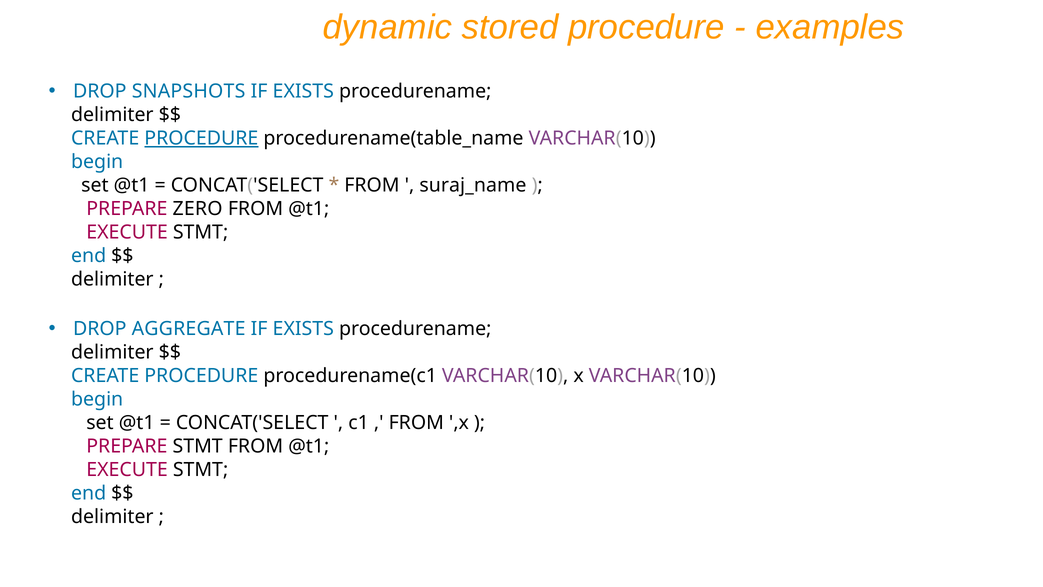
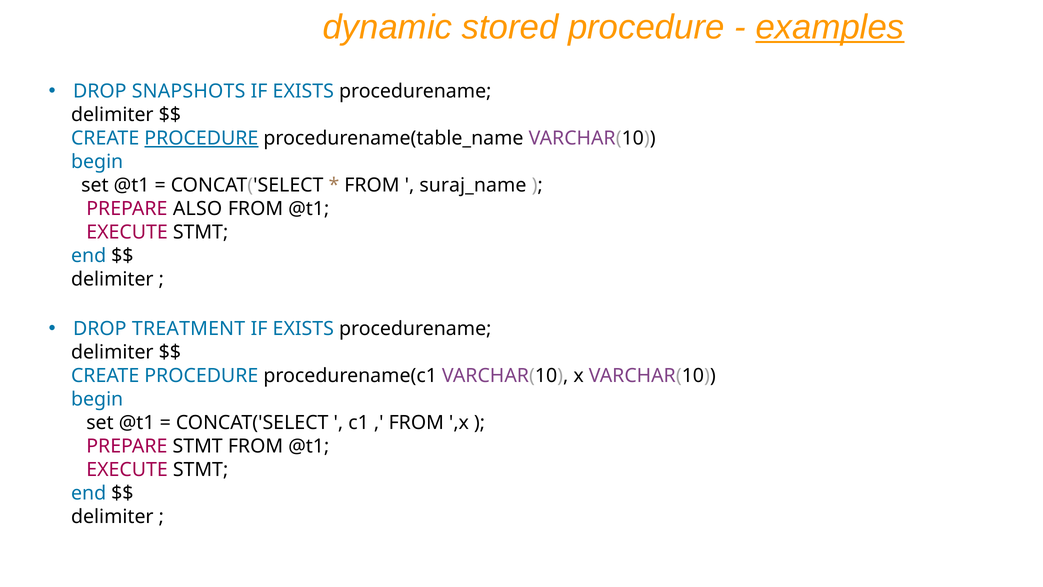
examples underline: none -> present (830, 27)
ZERO: ZERO -> ALSO (198, 209)
AGGREGATE: AGGREGATE -> TREATMENT (189, 329)
